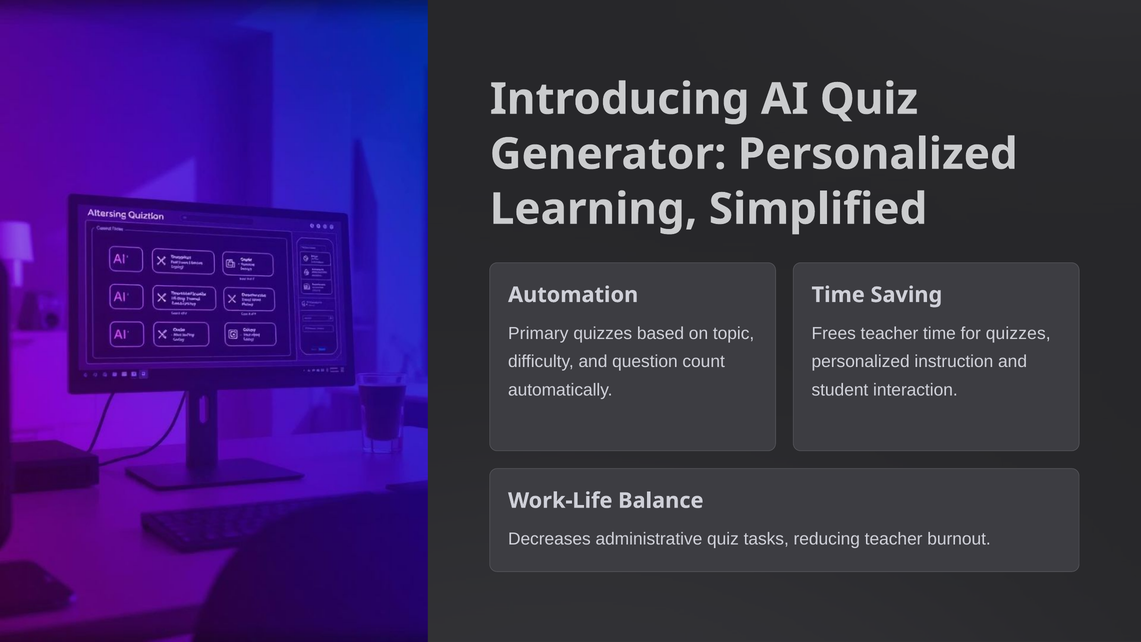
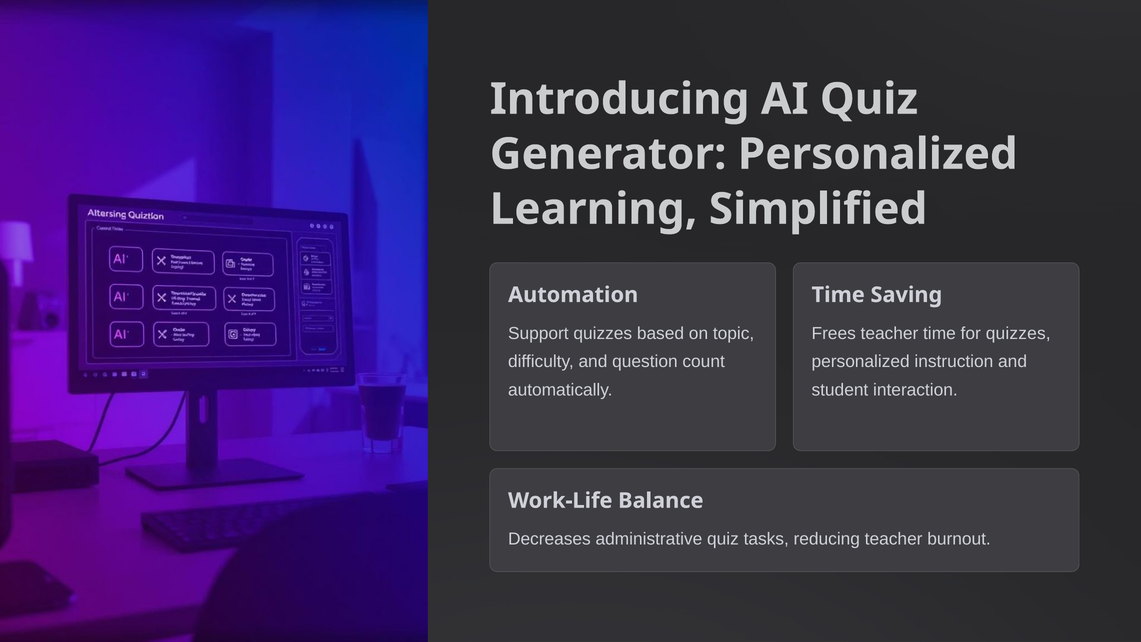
Primary: Primary -> Support (538, 333)
